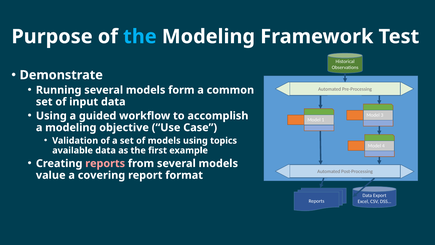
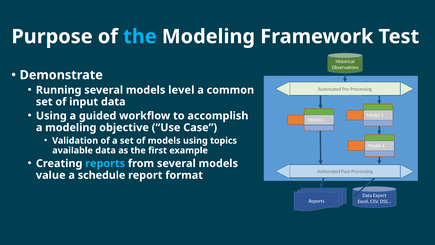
form: form -> level (181, 90)
reports colour: pink -> light blue (105, 163)
covering: covering -> schedule (102, 175)
